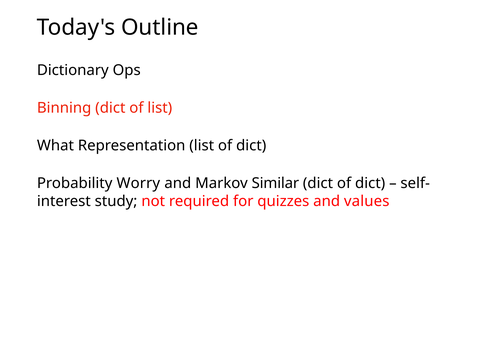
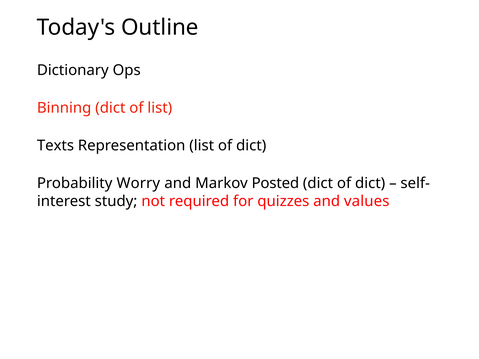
What: What -> Texts (55, 146)
Similar: Similar -> Posted (275, 183)
